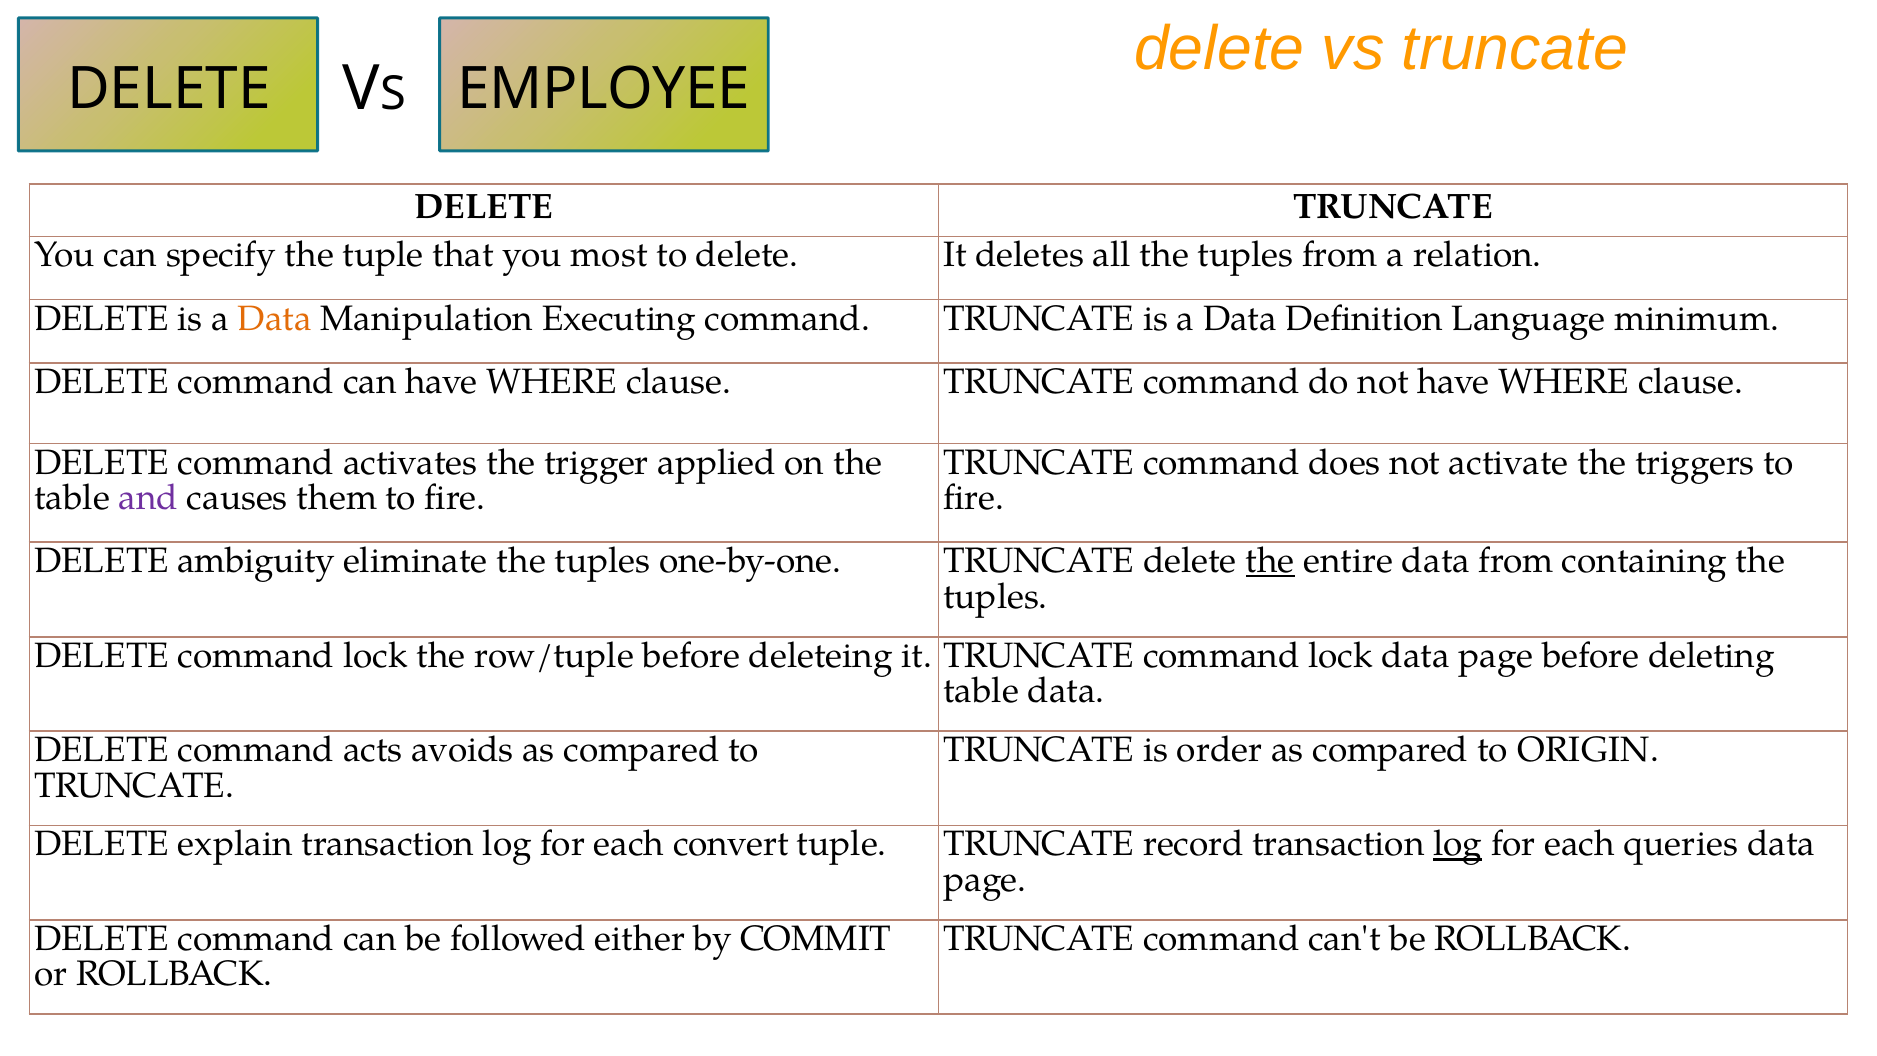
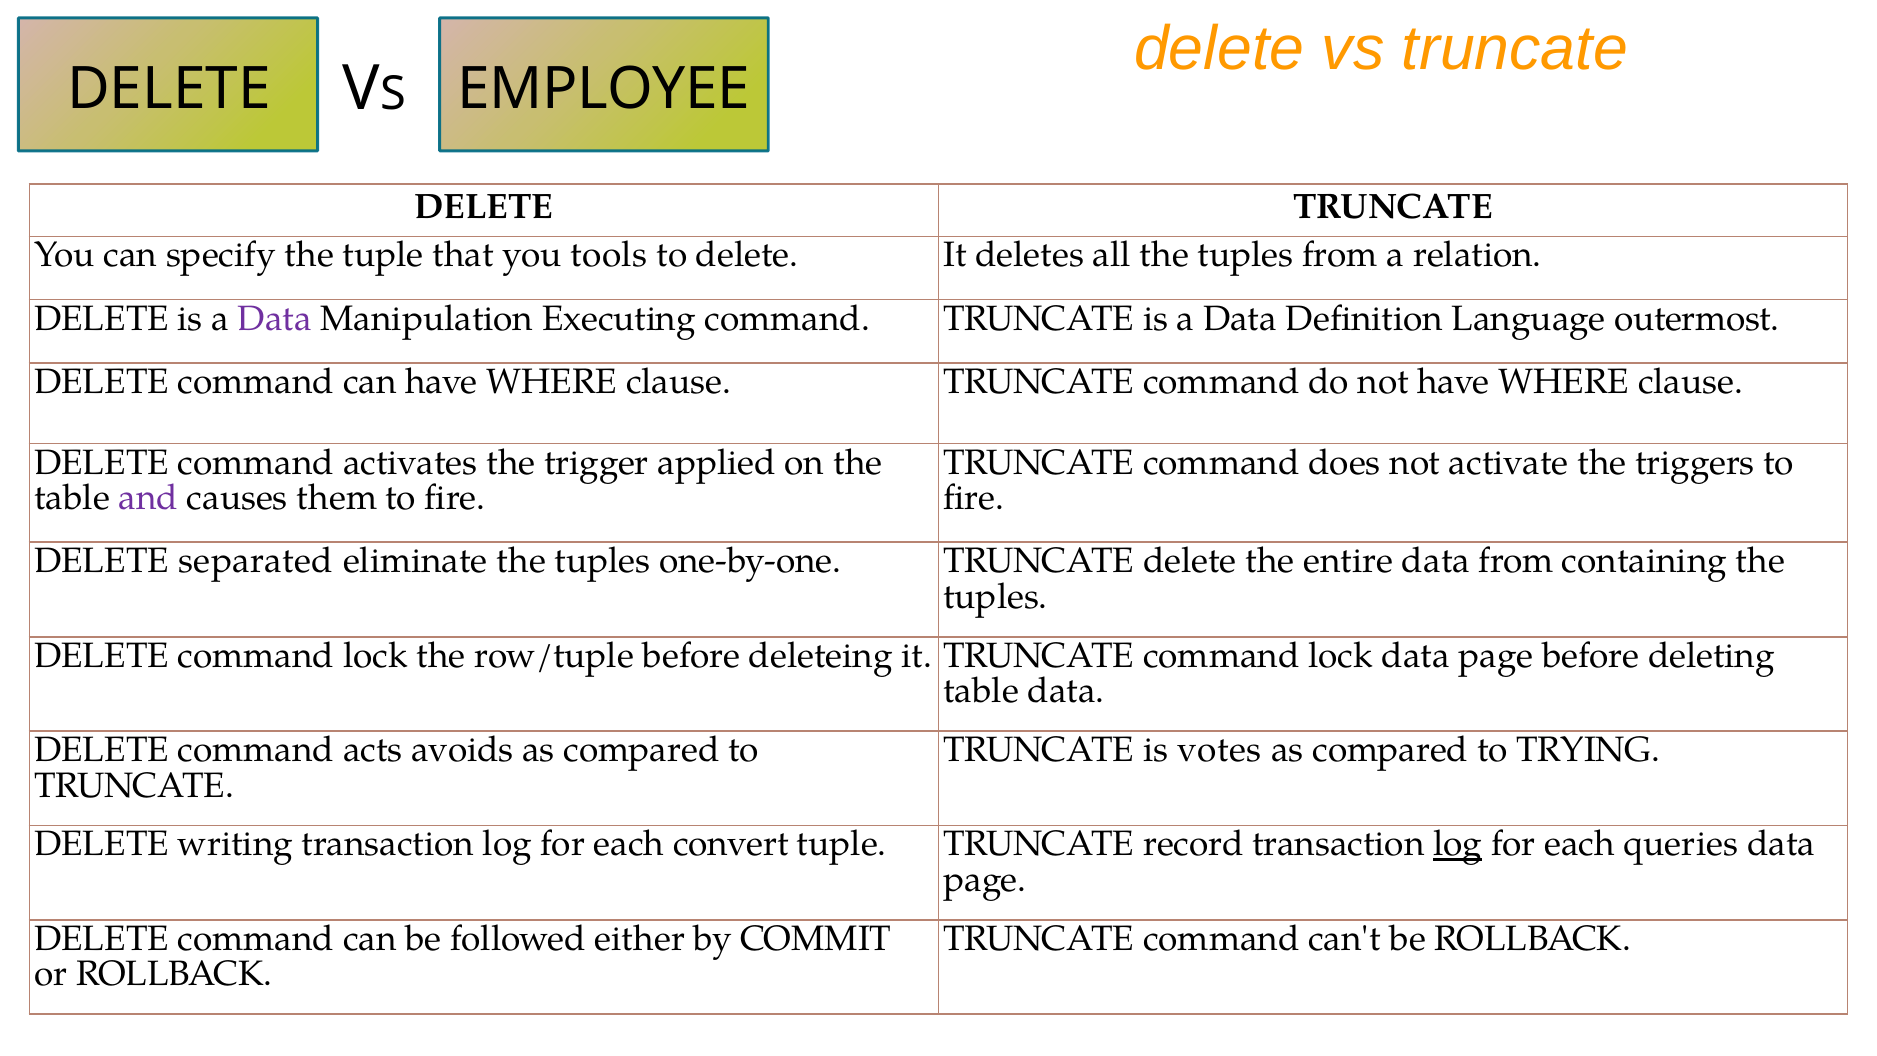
most: most -> tools (609, 255)
Data colour: orange -> purple (275, 318)
minimum: minimum -> outermost (1697, 318)
ambiguity: ambiguity -> separated (256, 561)
the underline: present -> none (1270, 561)
order: order -> votes (1219, 750)
ORIGIN: ORIGIN -> TRYING (1588, 750)
explain: explain -> writing (236, 844)
